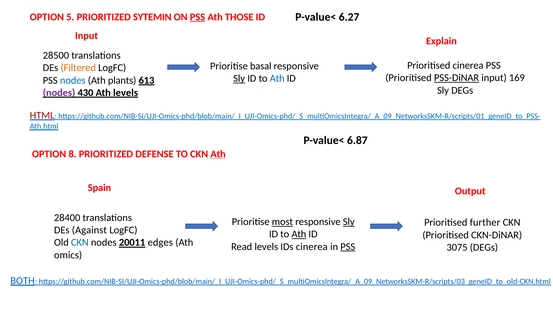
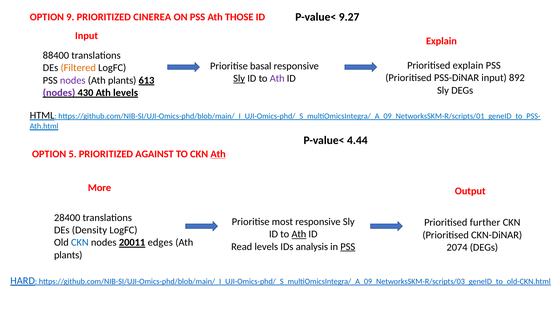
6.27: 6.27 -> 9.27 (349, 17)
5: 5 -> 9 (70, 17)
SYTEMIN: SYTEMIN -> CINEREA (152, 17)
PSS underline: present -> none (198, 17)
28500: 28500 -> 88400 (56, 55)
Prioritised cinerea: cinerea -> explain (468, 65)
PSS-DiNAR underline: present -> none (457, 78)
169: 169 -> 892 (517, 78)
Ath colour: blue -> purple (277, 78)
nodes colour: blue -> purple (73, 80)
HTML colour: red -> black (42, 115)
6.87: 6.87 -> 4.44 (357, 140)
8: 8 -> 5 (73, 154)
DEFENSE: DEFENSE -> AGAINST (154, 154)
Spain: Spain -> More (100, 188)
most underline: present -> none (282, 222)
Sly underline: present -> none (349, 222)
Against: Against -> Density (89, 230)
IDs cinerea: cinerea -> analysis (312, 247)
3075: 3075 -> 2074 (457, 247)
omics: omics -> plants (68, 255)
BOTH: BOTH -> HARD (23, 281)
